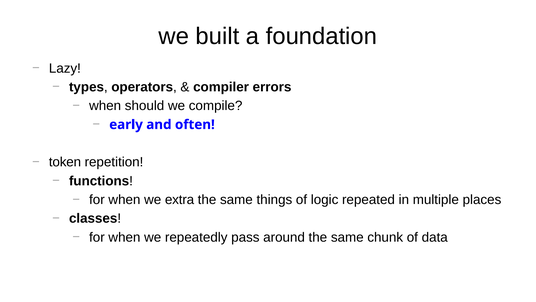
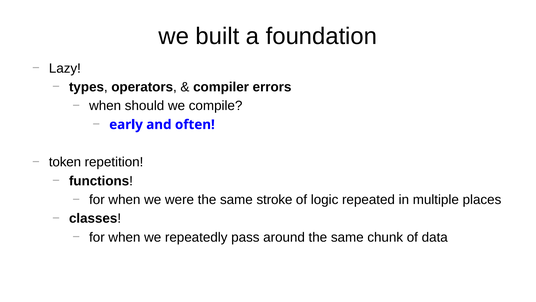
extra: extra -> were (179, 199)
things: things -> stroke (274, 199)
